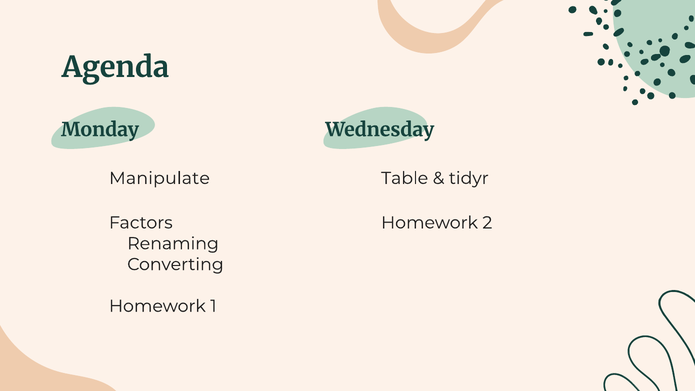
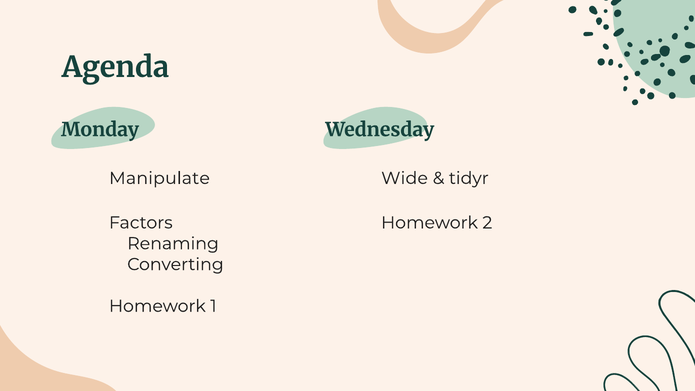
Table: Table -> Wide (405, 178)
